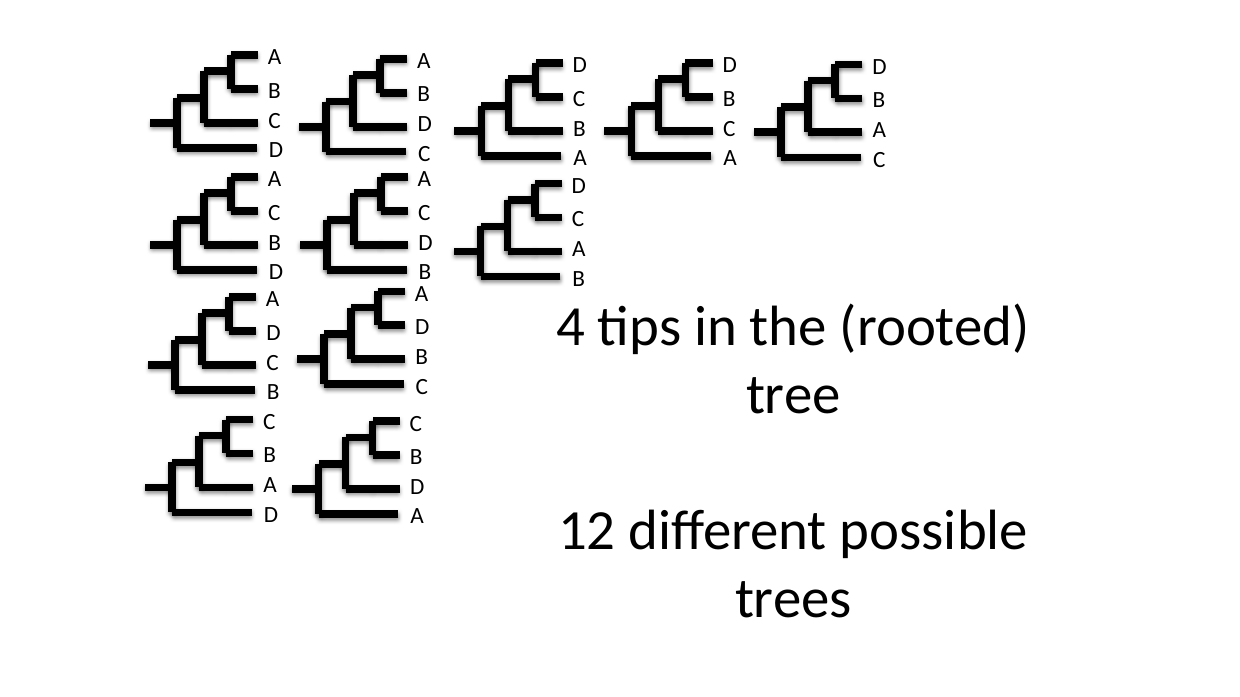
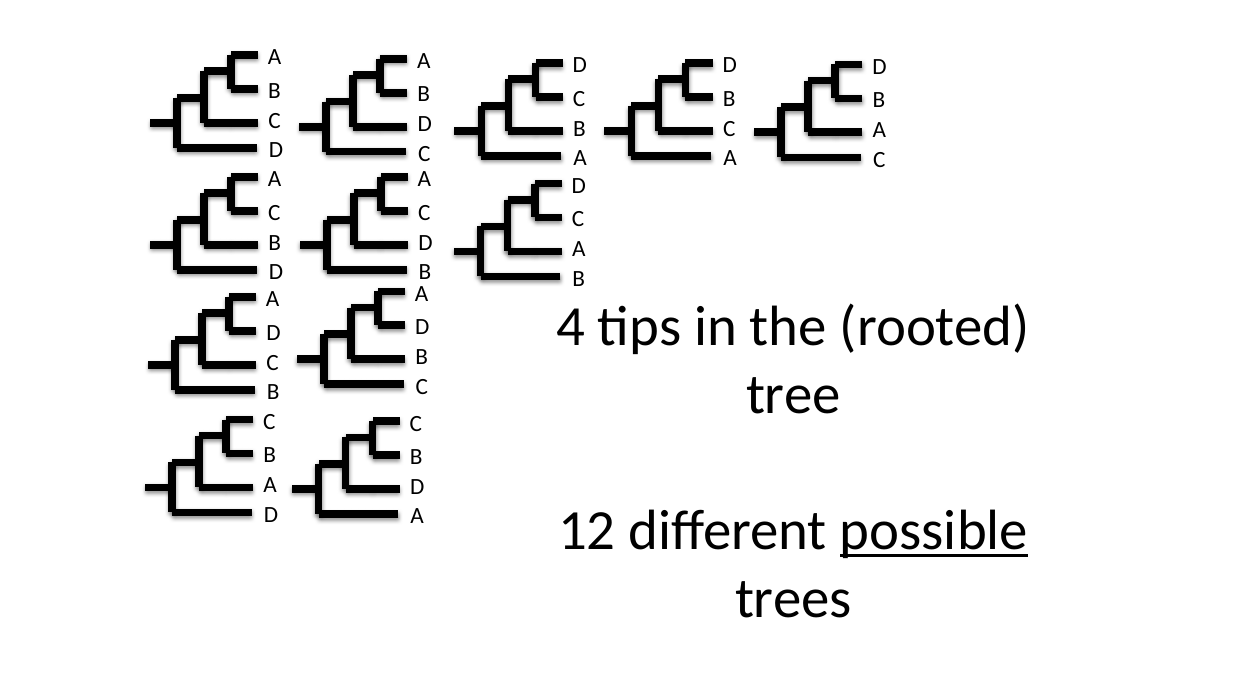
possible underline: none -> present (934, 531)
